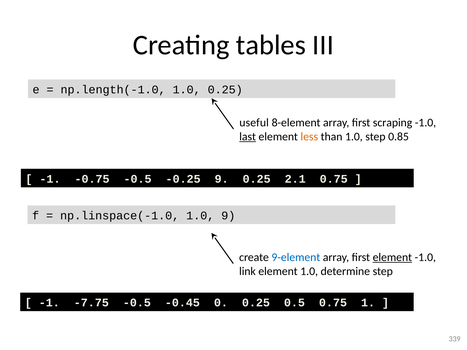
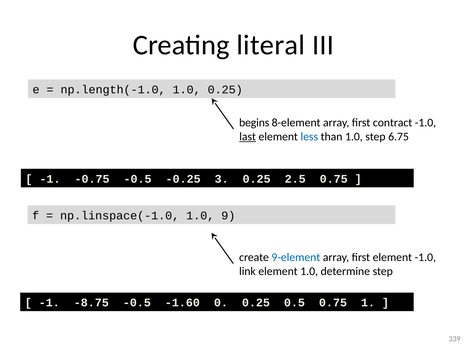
tables: tables -> literal (271, 45)
useful: useful -> begins (254, 123)
scraping: scraping -> contract (393, 123)
less colour: orange -> blue (309, 137)
0.85: 0.85 -> 6.75 (399, 137)
-0.25 9: 9 -> 3 (222, 179)
2.1: 2.1 -> 2.5 (295, 179)
element underline: present -> none (392, 257)
-7.75: -7.75 -> -8.75 (91, 303)
-0.45: -0.45 -> -1.60 (182, 303)
